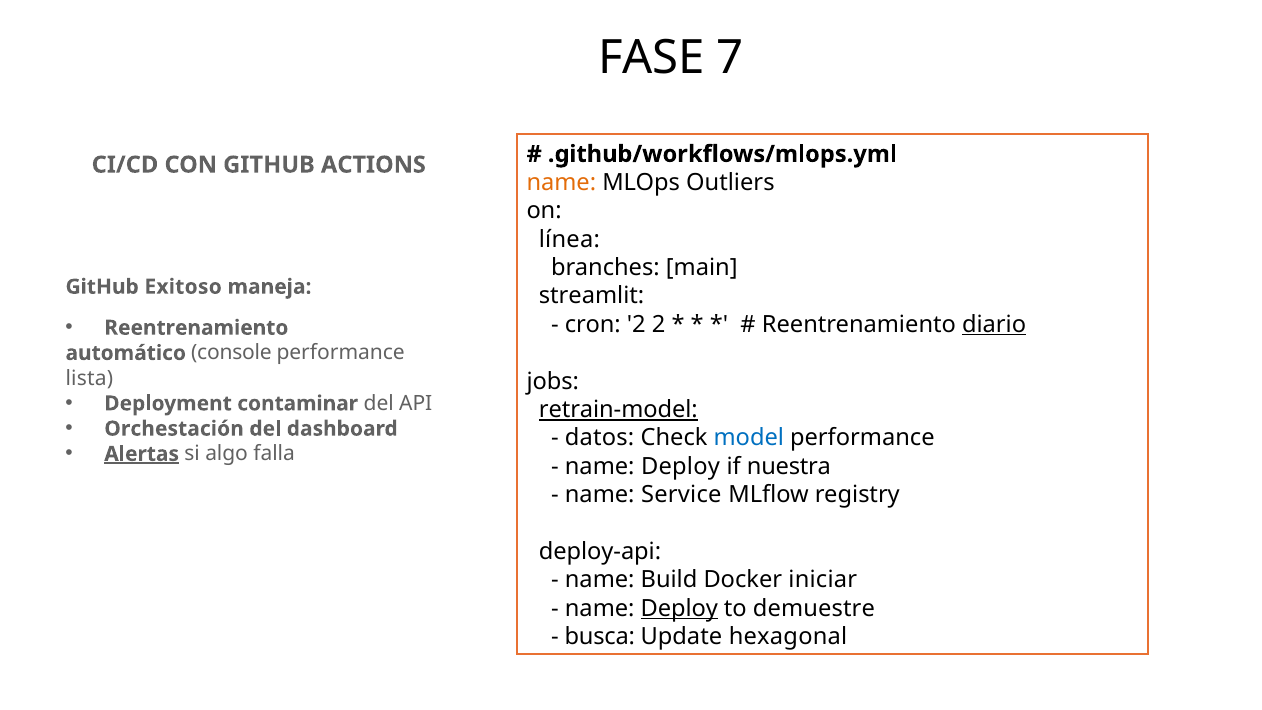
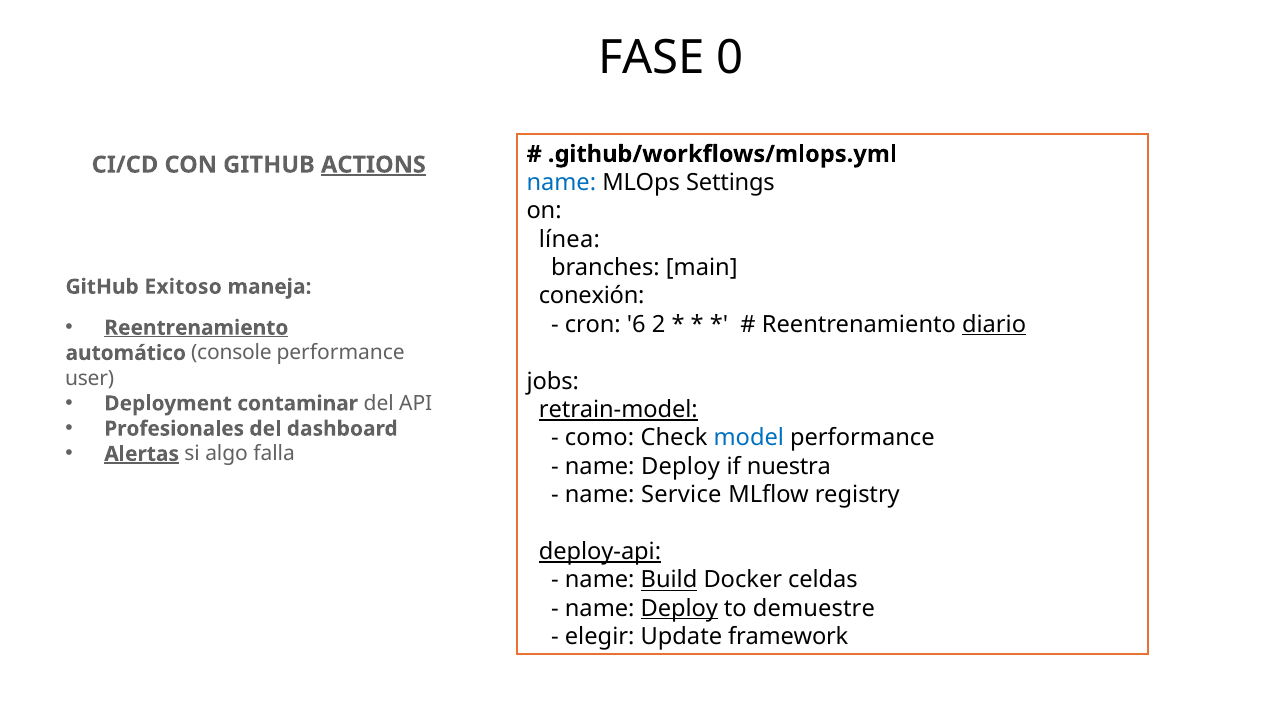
7: 7 -> 0 (731, 58)
ACTIONS underline: none -> present (373, 165)
name colour: orange -> blue (561, 182)
Outliers: Outliers -> Settings (730, 182)
streamlit: streamlit -> conexión (592, 296)
Reentrenamiento underline: none -> present (196, 328)
cron 2: 2 -> 6 (636, 324)
lista: lista -> user (90, 378)
Orchestación: Orchestación -> Profesionales (174, 429)
datos: datos -> como (600, 438)
deploy-api underline: none -> present (600, 552)
Build underline: none -> present (669, 580)
iniciar: iniciar -> celdas (823, 580)
busca: busca -> elegir (600, 637)
hexagonal: hexagonal -> framework (788, 637)
